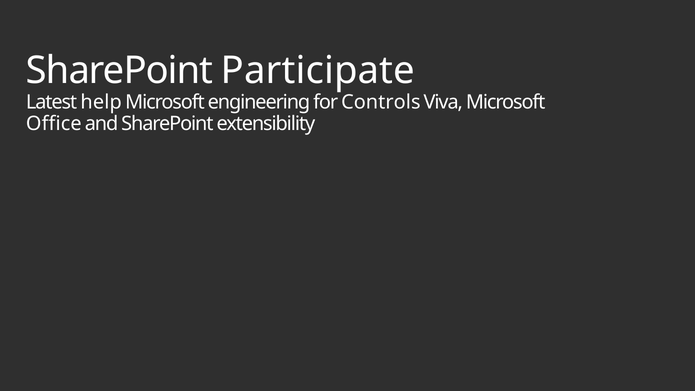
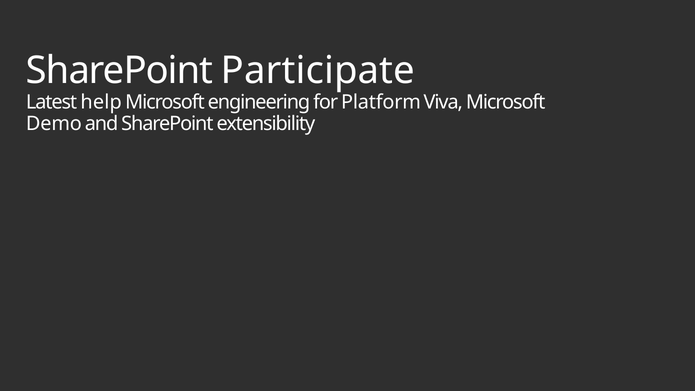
Controls: Controls -> Platform (381, 102)
Office: Office -> Demo (54, 124)
